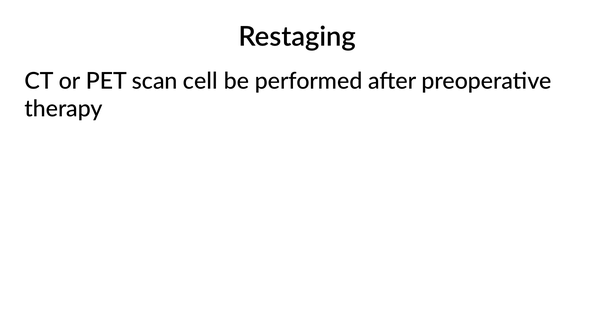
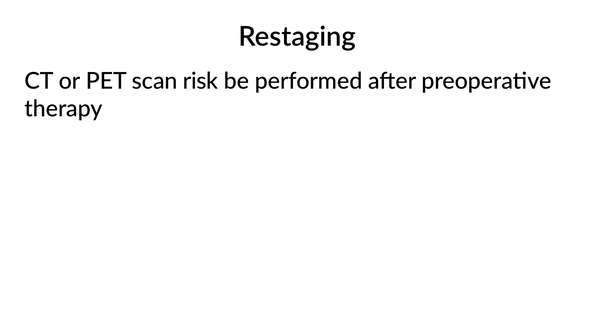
cell: cell -> risk (201, 81)
